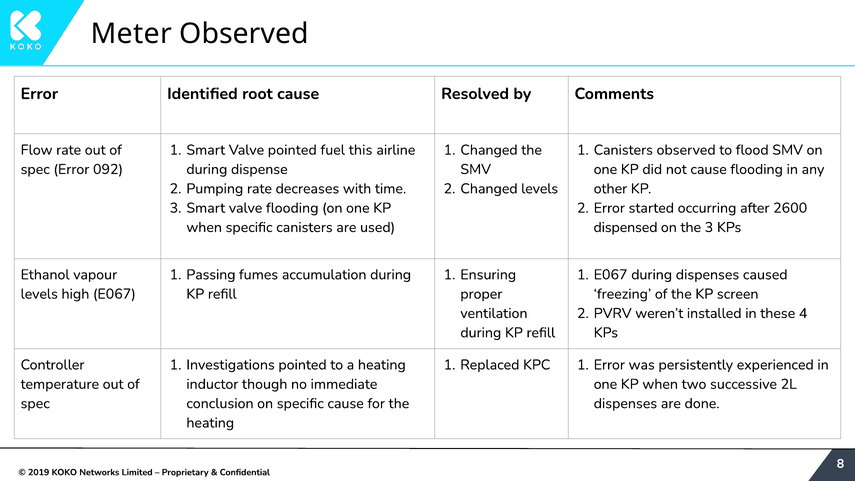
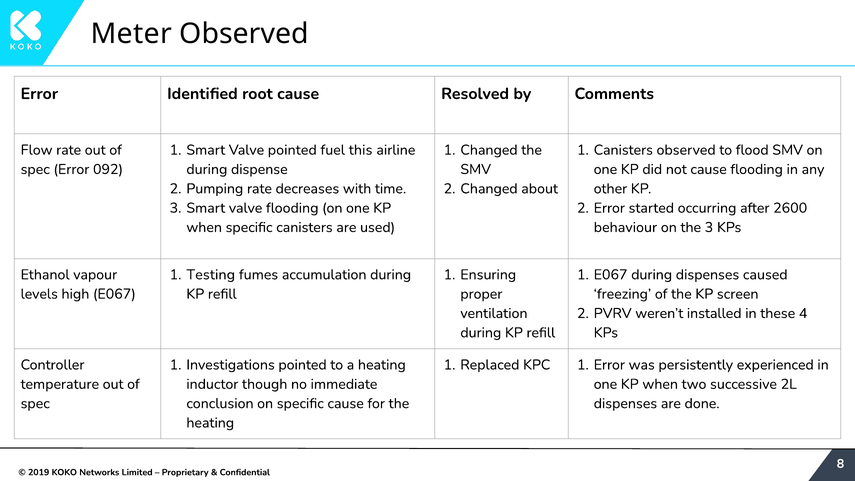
Changed levels: levels -> about (540, 189)
dispensed: dispensed -> behaviour (625, 227)
Passing: Passing -> Testing (211, 275)
